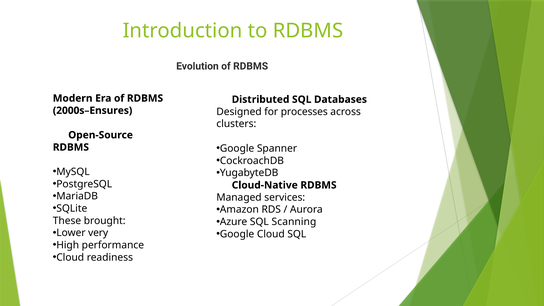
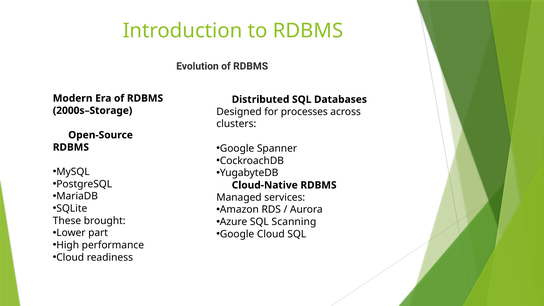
2000s–Ensures: 2000s–Ensures -> 2000s–Storage (93, 111)
very: very -> part (98, 233)
